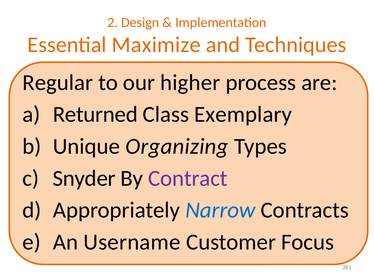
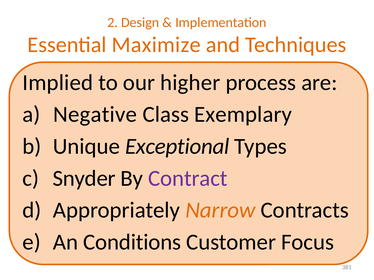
Regular: Regular -> Implied (58, 83)
Returned: Returned -> Negative (95, 115)
Organizing: Organizing -> Exceptional (177, 147)
Narrow colour: blue -> orange (220, 211)
Username: Username -> Conditions (132, 243)
